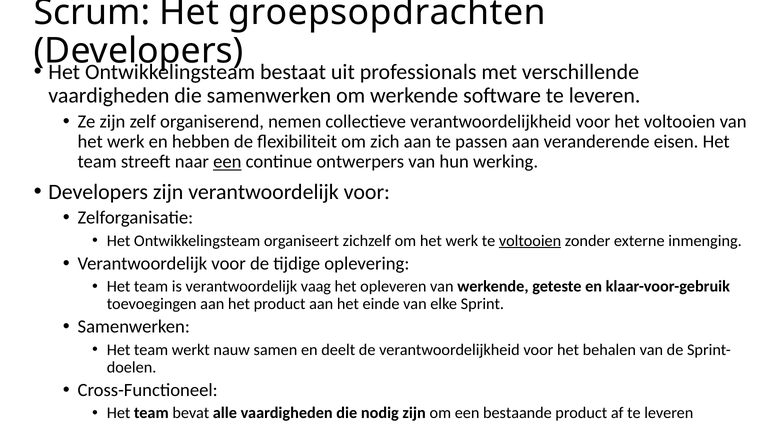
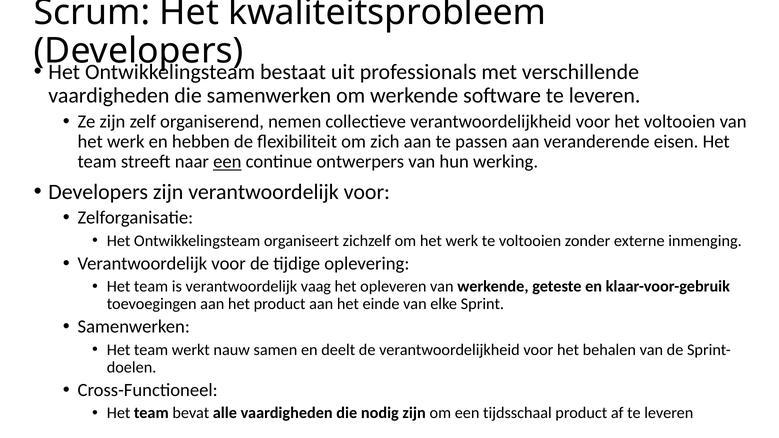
groepsopdrachten: groepsopdrachten -> kwaliteitsprobleem (387, 13)
voltooien underline: present -> none (530, 241)
bestaande: bestaande -> tijdsschaal (517, 413)
